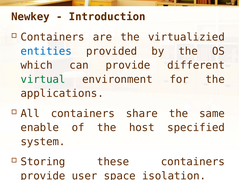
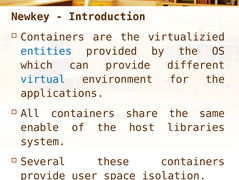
virtual colour: green -> blue (43, 79)
specified: specified -> libraries (196, 127)
Storing: Storing -> Several (43, 161)
